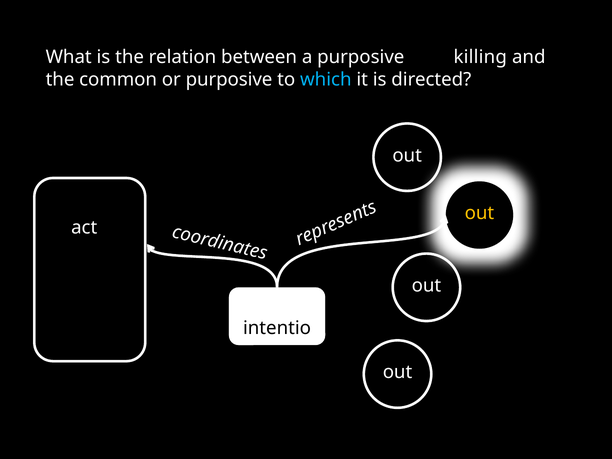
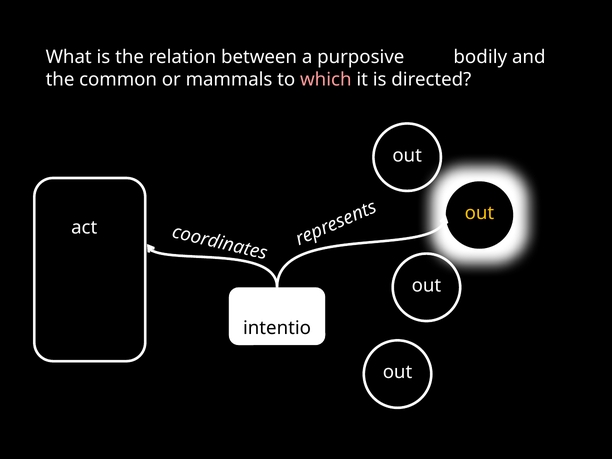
killing: killing -> bodily (480, 57)
or purposive: purposive -> mammals (229, 79)
which colour: light blue -> pink (326, 79)
